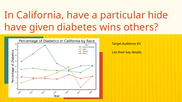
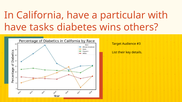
hide: hide -> with (158, 15)
given: given -> tasks (42, 27)
